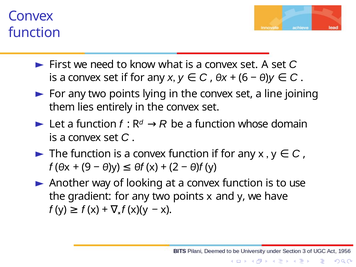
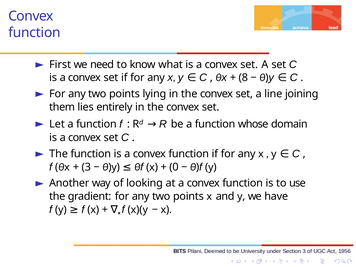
6: 6 -> 8 (243, 78)
9: 9 -> 3 (86, 167)
2: 2 -> 0 (174, 167)
